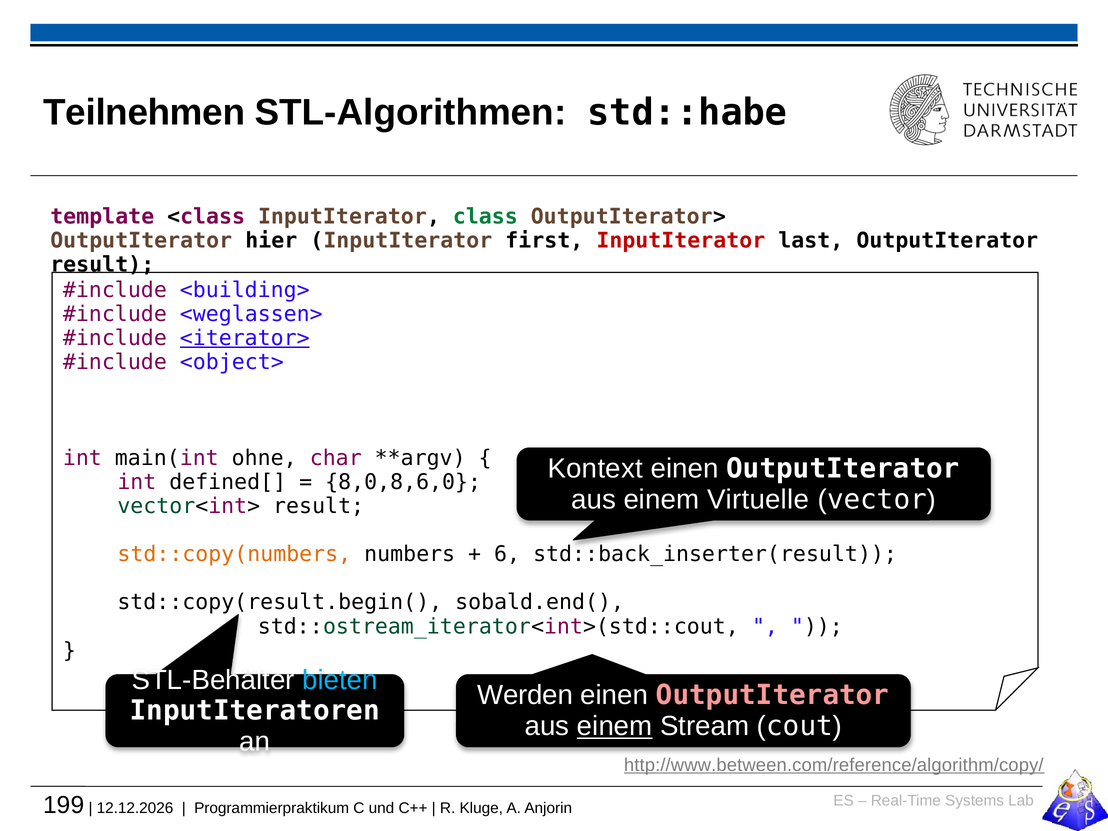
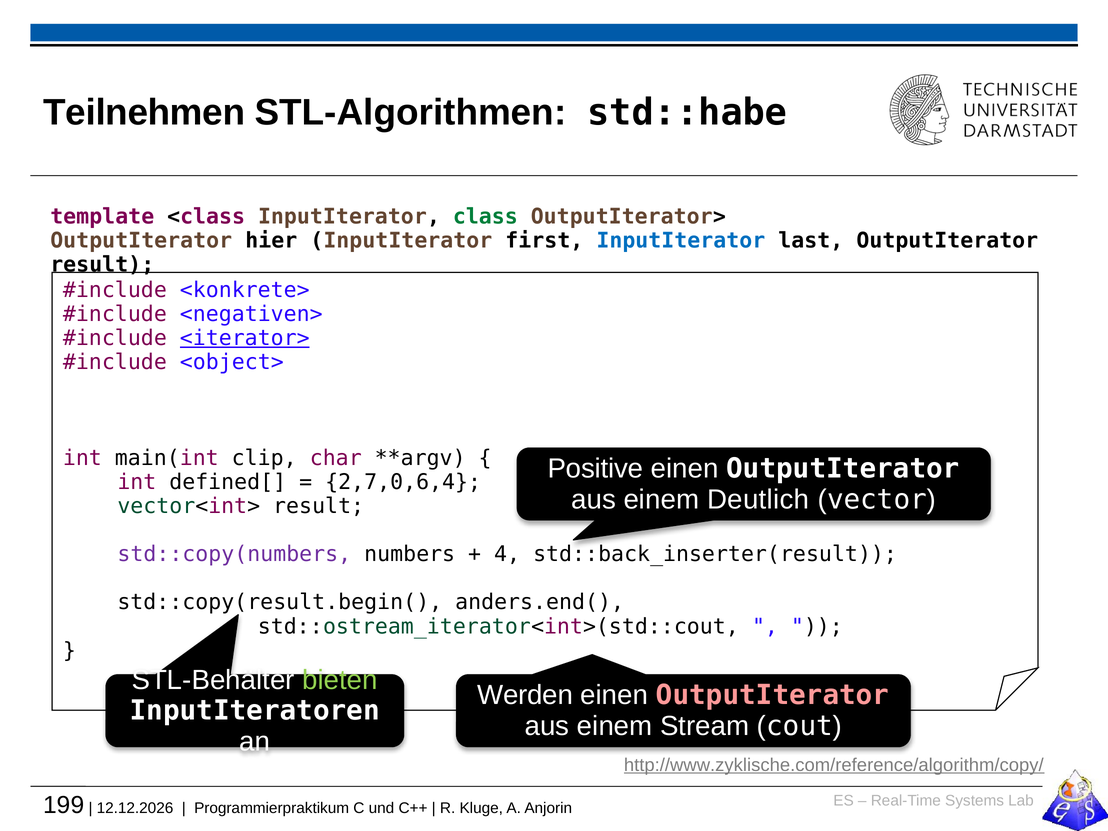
InputIterator colour: red -> blue (681, 241)
<building>: <building> -> <konkrete> (245, 290)
<weglassen>: <weglassen> -> <negativen> (251, 314)
ohne: ohne -> clip (264, 458)
Kontext: Kontext -> Positive (595, 469)
8,0,8,6,0: 8,0,8,6,0 -> 2,7,0,6,4 (403, 482)
Virtuelle: Virtuelle -> Deutlich (758, 500)
std::copy(numbers colour: orange -> purple (234, 554)
6: 6 -> 4 (507, 554)
sobald.end(: sobald.end( -> anders.end( (540, 602)
bieten colour: light blue -> light green (340, 680)
einem underline: present -> none (615, 726)
http://www.between.com/reference/algorithm/copy/: http://www.between.com/reference/algorithm/copy/ -> http://www.zyklische.com/reference/algorithm/copy/ (834, 765)
